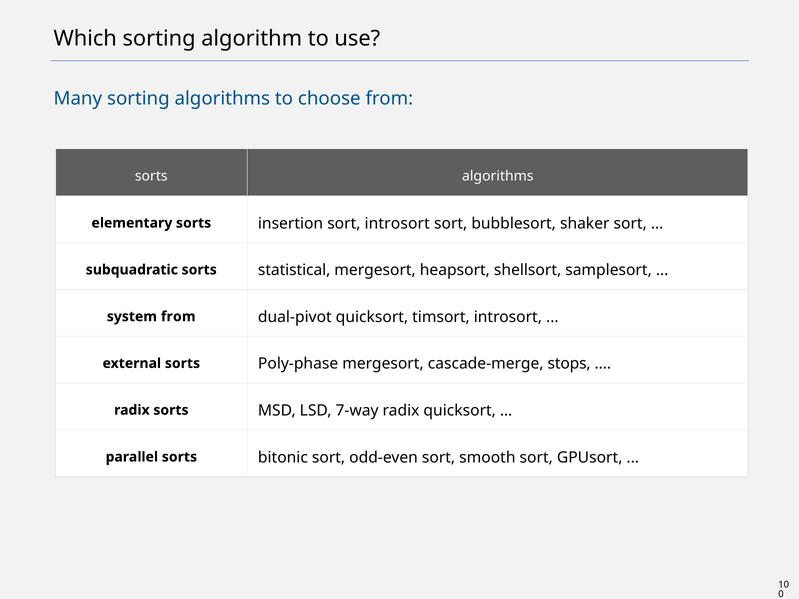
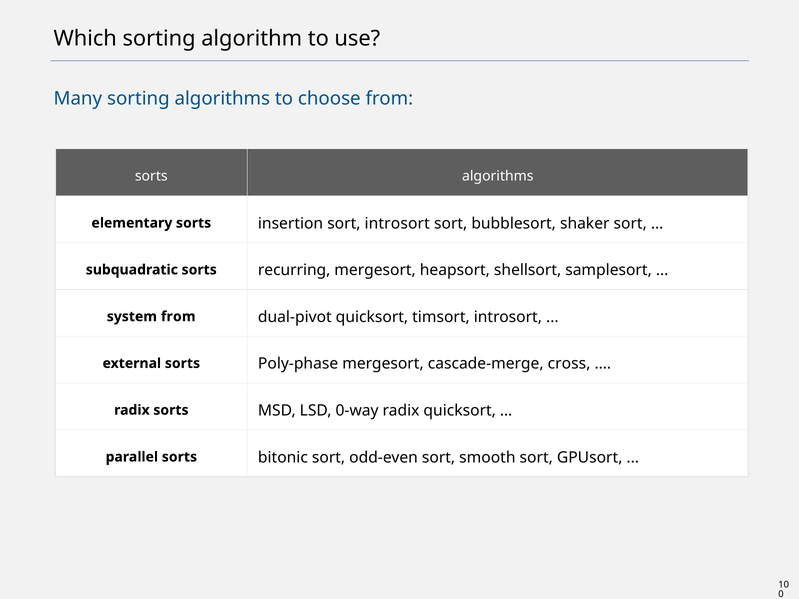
statistical: statistical -> recurring (294, 270)
stops: stops -> cross (569, 364)
7-way: 7-way -> 0-way (357, 411)
